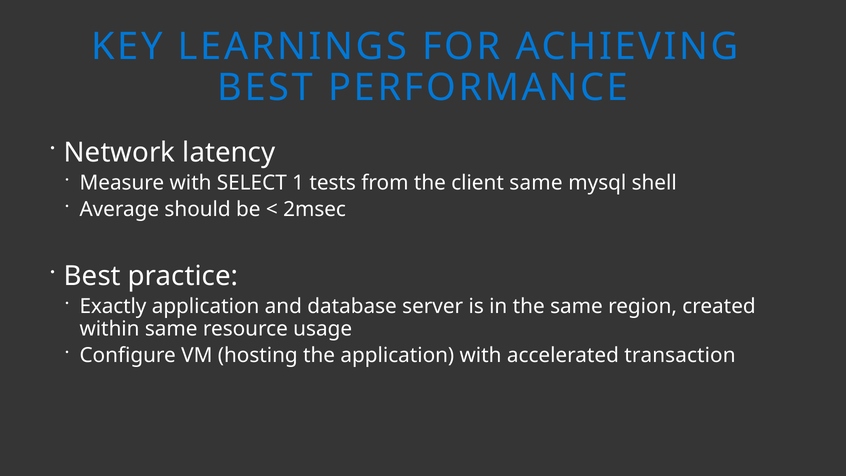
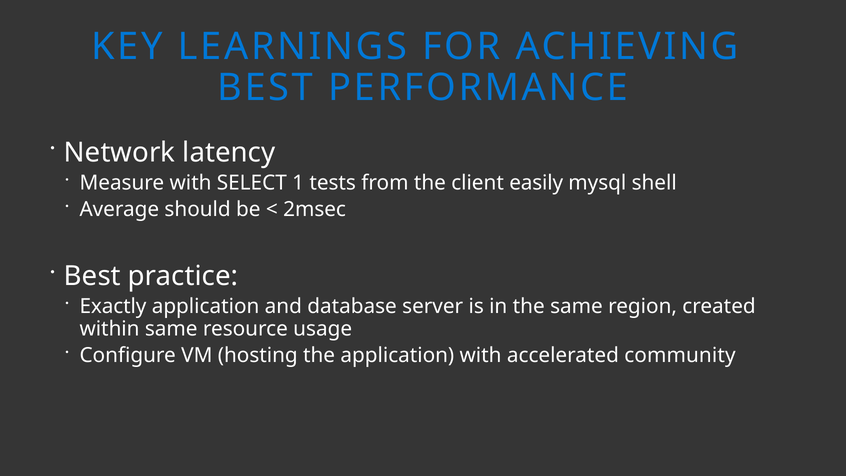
client same: same -> easily (536, 183)
transaction: transaction -> community (680, 355)
